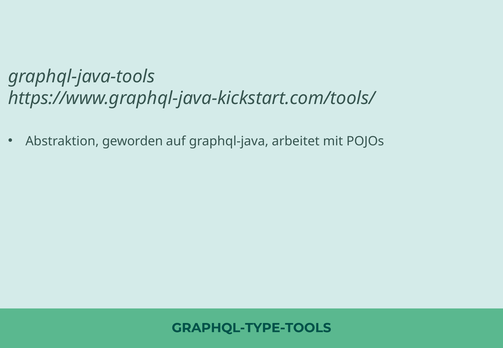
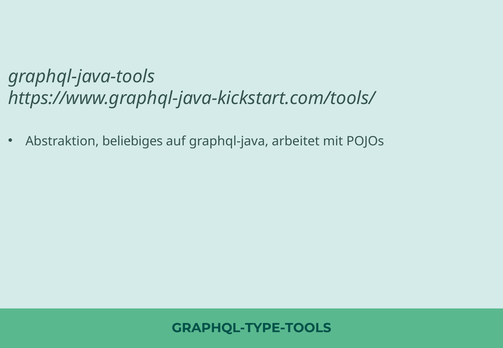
geworden: geworden -> beliebiges (133, 141)
